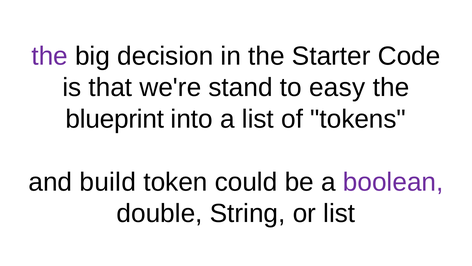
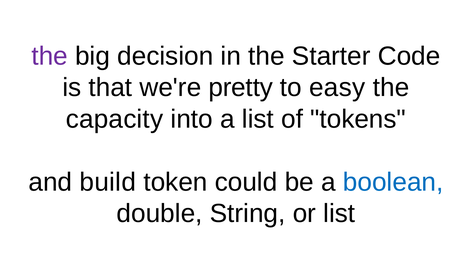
stand: stand -> pretty (241, 87)
blueprint: blueprint -> capacity (115, 119)
boolean colour: purple -> blue (393, 182)
